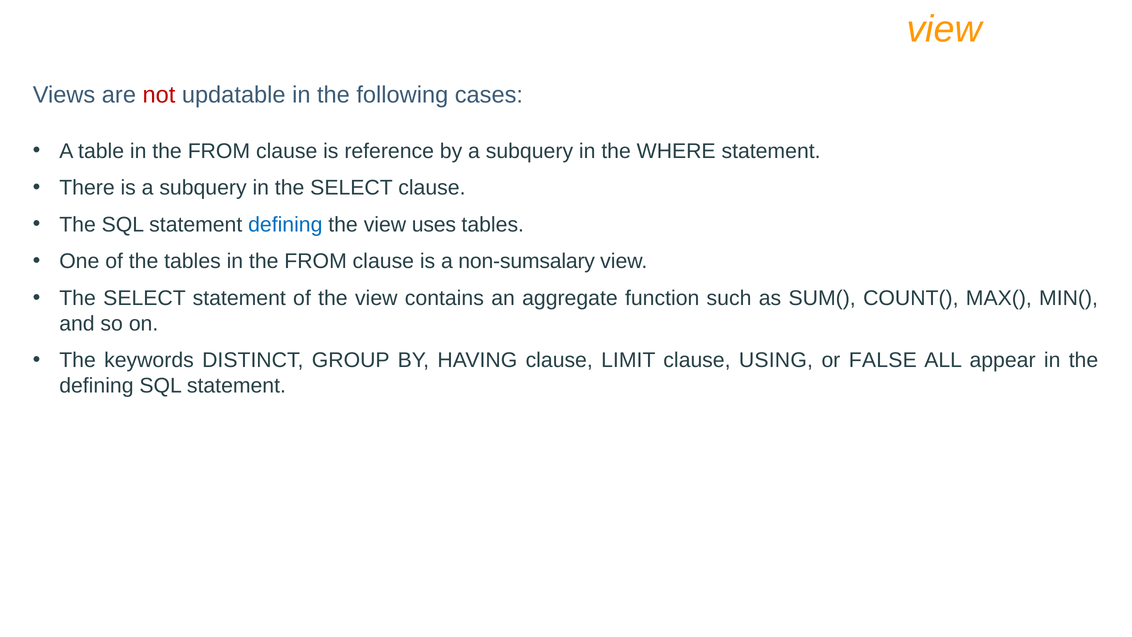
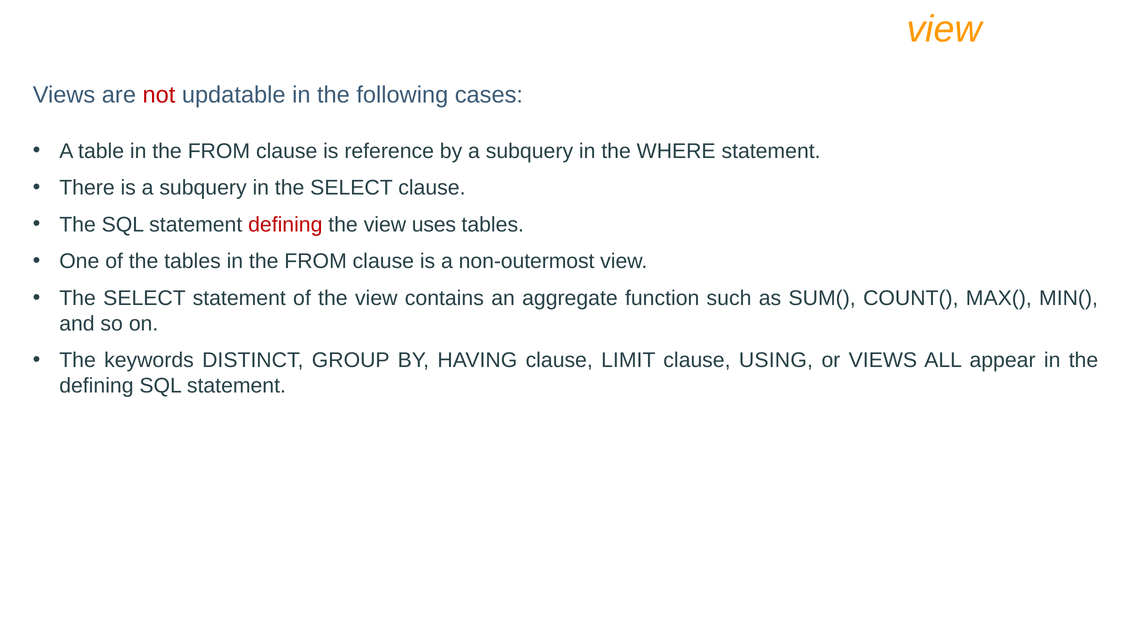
defining colour: blue -> red (285, 224)
non-sumsalary: non-sumsalary -> non-outermost (527, 261)
or FALSE: FALSE -> VIEWS (883, 360)
